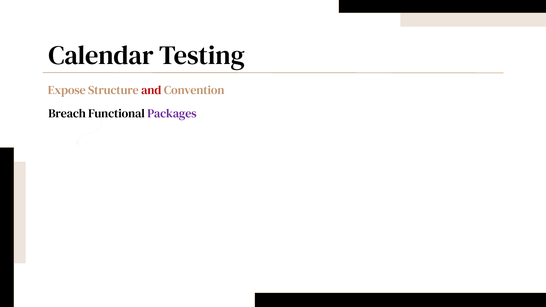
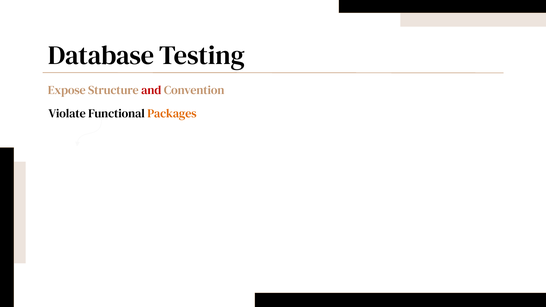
Calendar: Calendar -> Database (101, 55)
Breach: Breach -> Violate (67, 114)
Packages colour: purple -> orange (172, 114)
